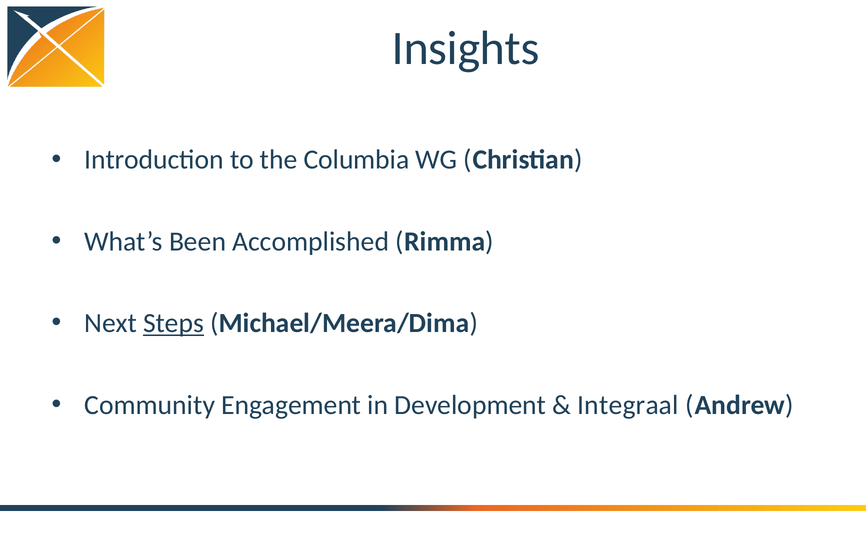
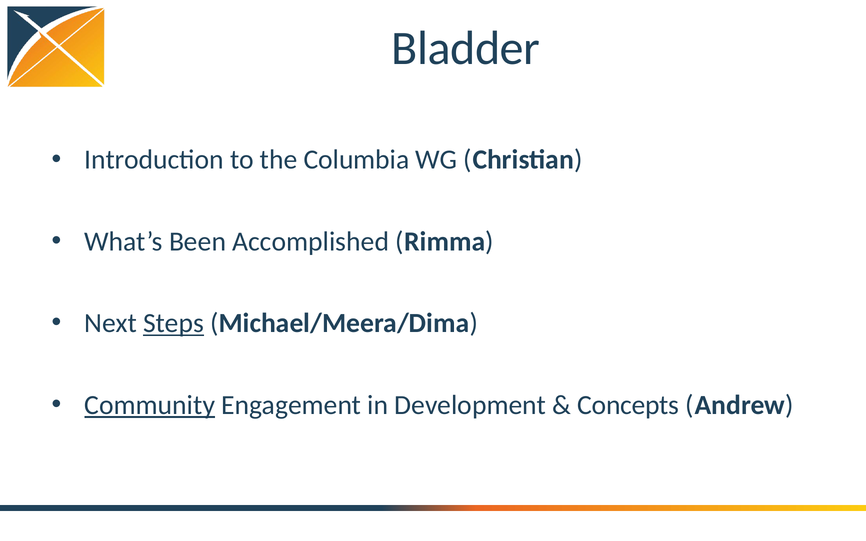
Insights: Insights -> Bladder (466, 49)
Community underline: none -> present (150, 405)
Integraal: Integraal -> Concepts (628, 405)
